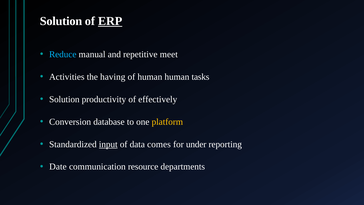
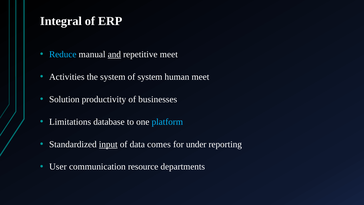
Solution: Solution -> Integral (61, 21)
ERP underline: present -> none (110, 21)
and underline: none -> present (114, 54)
the having: having -> system (113, 77)
of human: human -> system (150, 77)
human tasks: tasks -> meet (200, 77)
effectively: effectively -> businesses (158, 99)
Conversion: Conversion -> Limitations (70, 122)
platform colour: yellow -> light blue (167, 122)
Date: Date -> User (58, 167)
